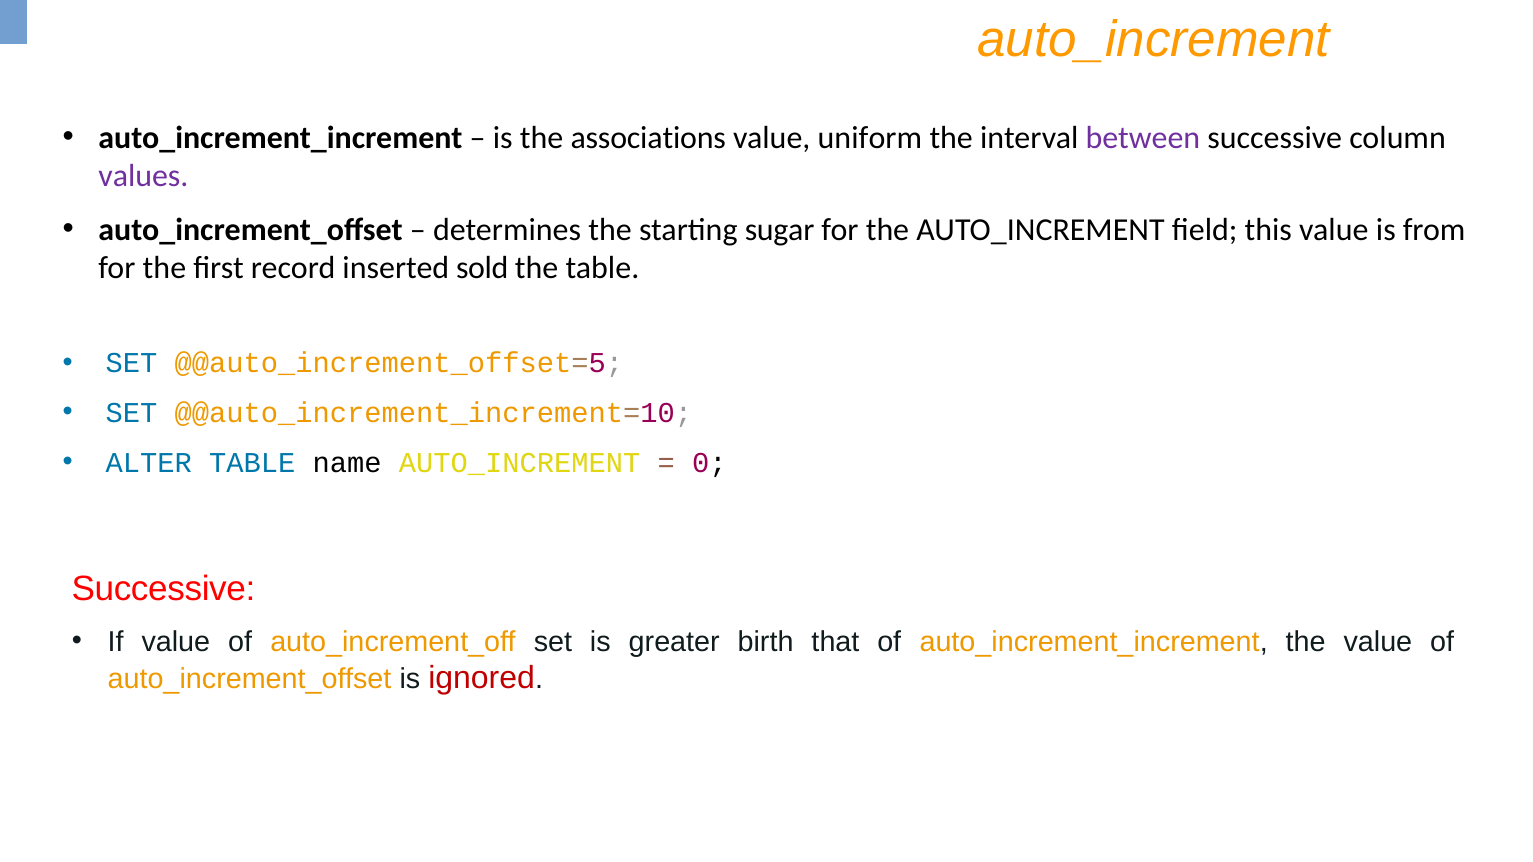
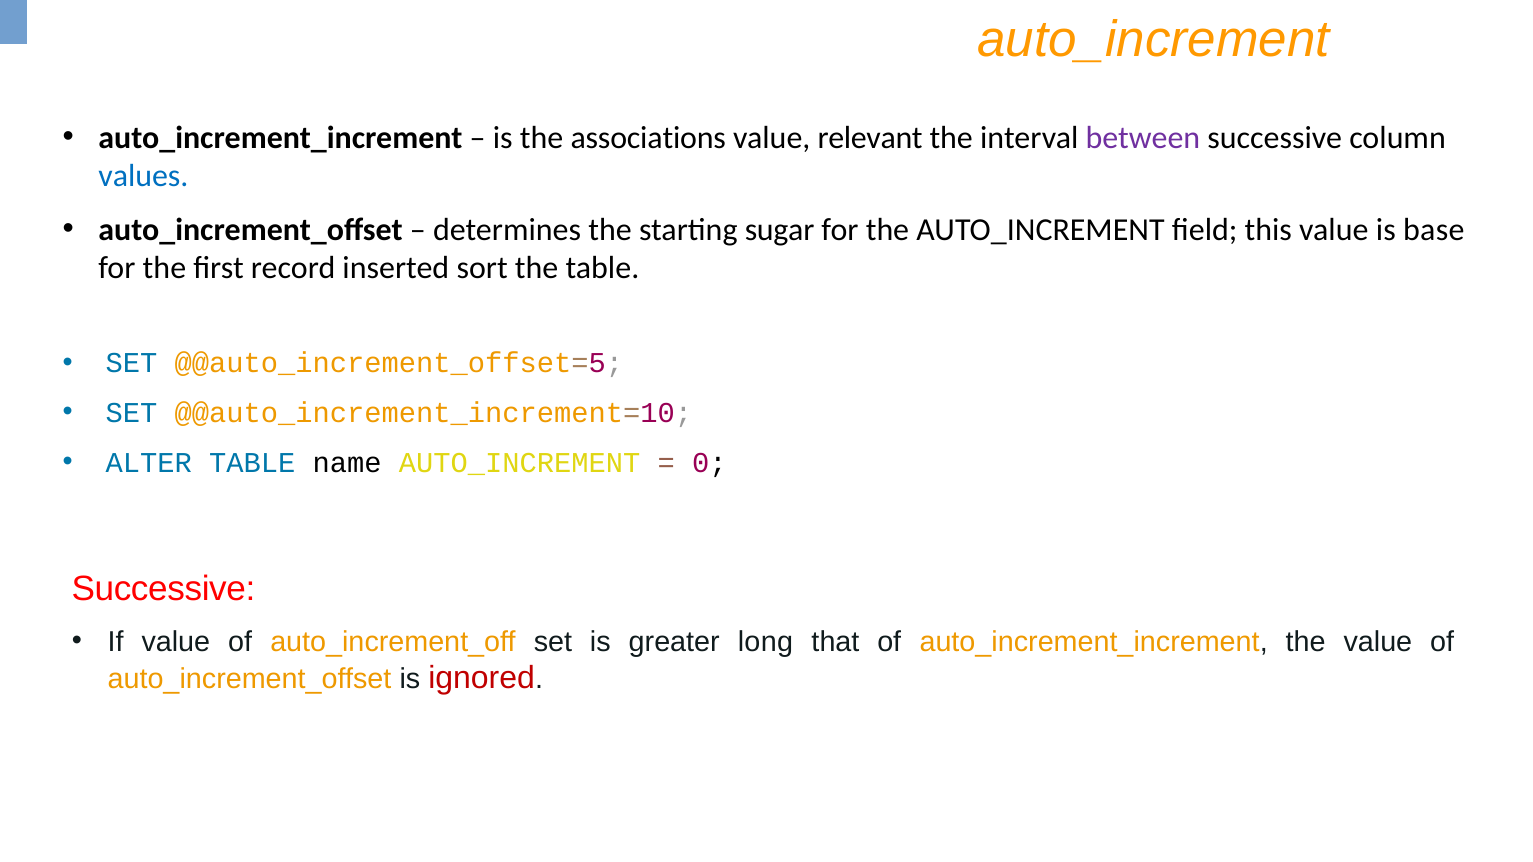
uniform: uniform -> relevant (870, 138)
values colour: purple -> blue (143, 176)
from: from -> base (1434, 230)
sold: sold -> sort (482, 268)
birth: birth -> long (765, 642)
